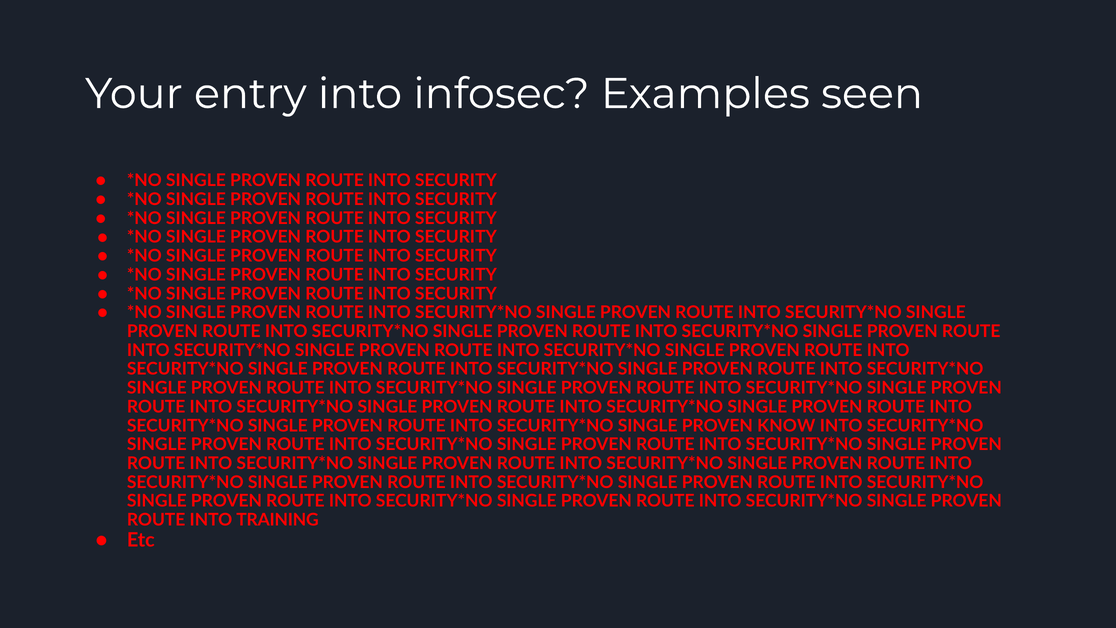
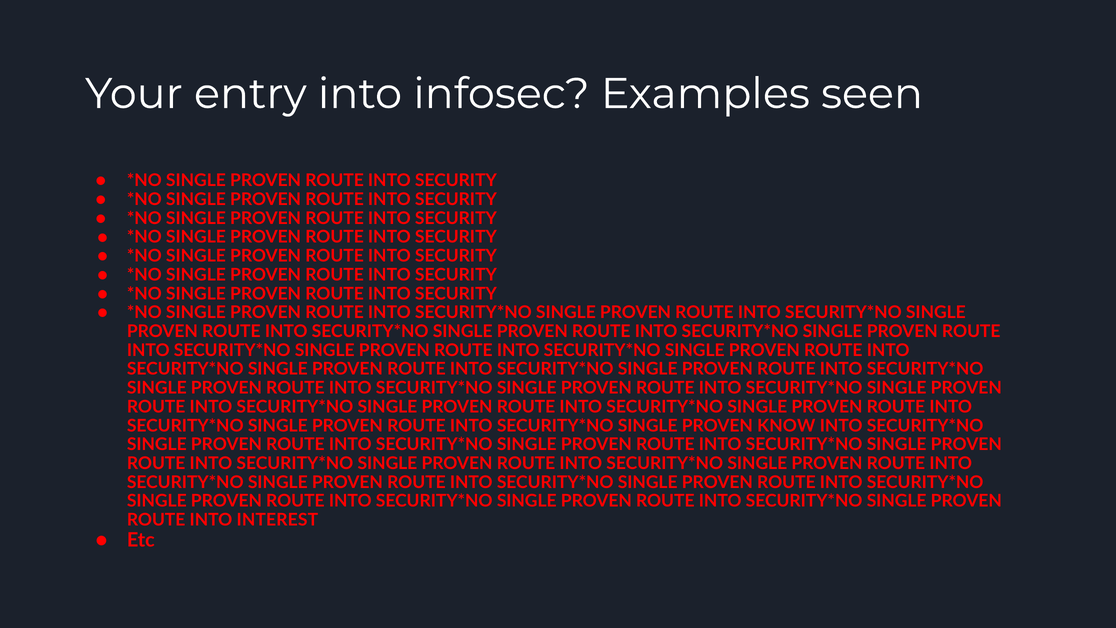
TRAINING: TRAINING -> INTEREST (277, 520)
